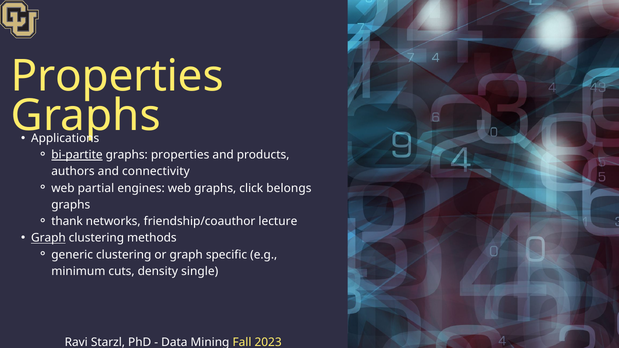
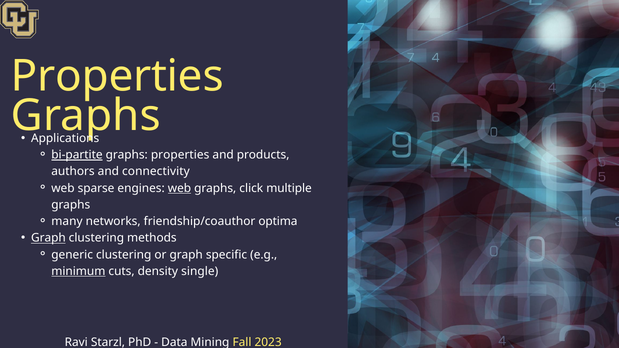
partial: partial -> sparse (96, 188)
web underline: none -> present (179, 188)
belongs: belongs -> multiple (289, 188)
thank: thank -> many (67, 222)
lecture: lecture -> optima (278, 222)
minimum underline: none -> present (78, 271)
